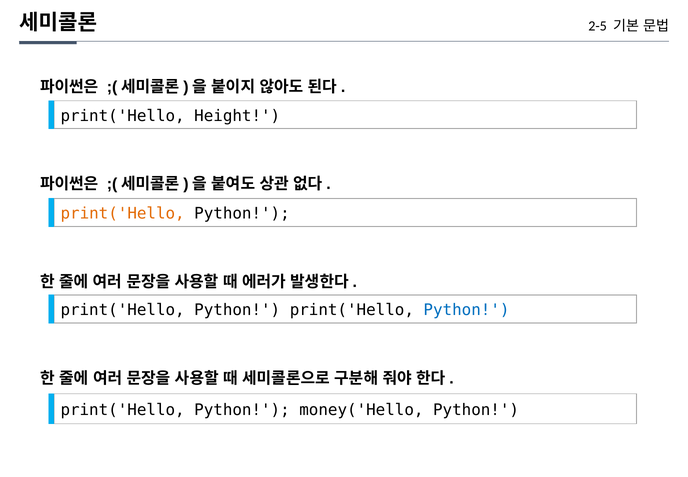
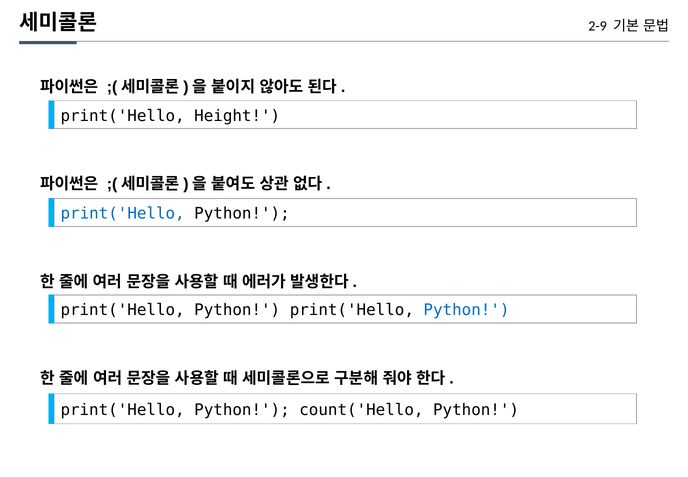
2-5: 2-5 -> 2-9 (598, 26)
print('Hello colour: orange -> blue (123, 213)
money('Hello: money('Hello -> count('Hello (361, 409)
